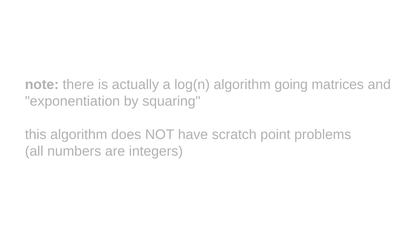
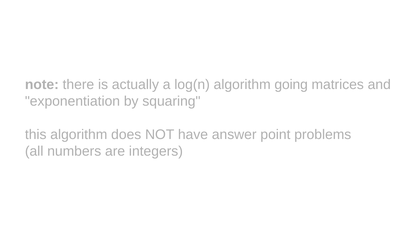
scratch: scratch -> answer (234, 135)
